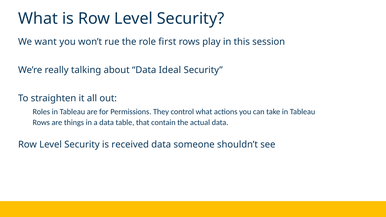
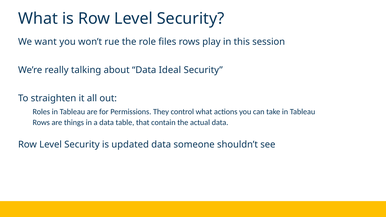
first: first -> files (167, 42)
received: received -> updated (130, 145)
